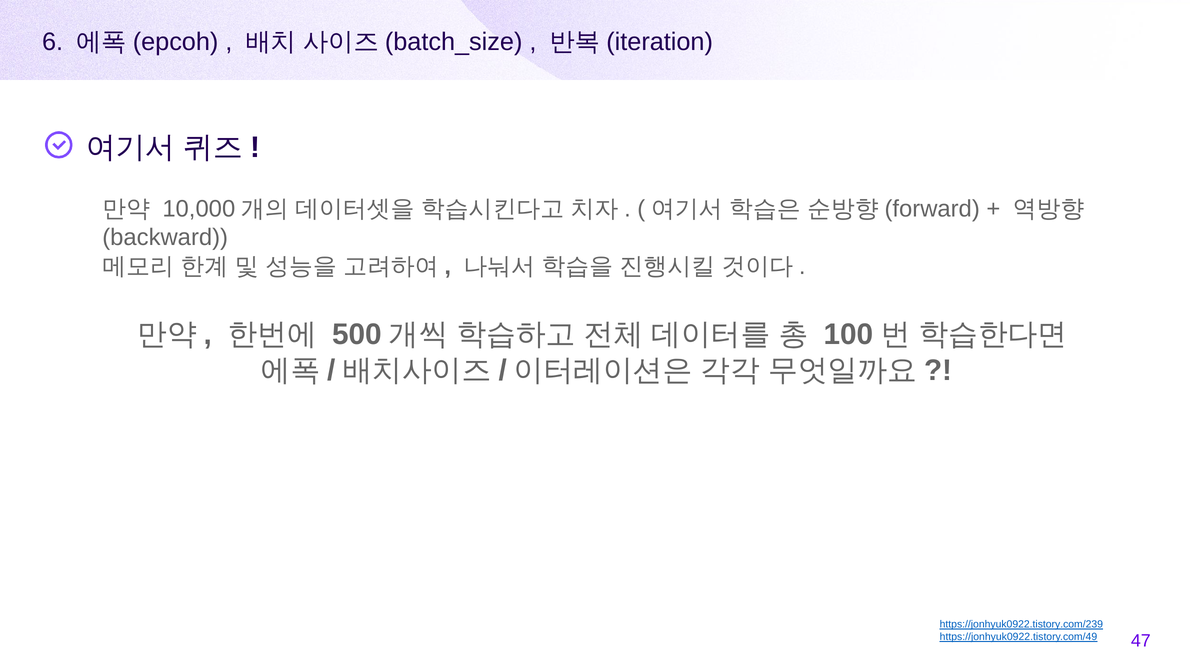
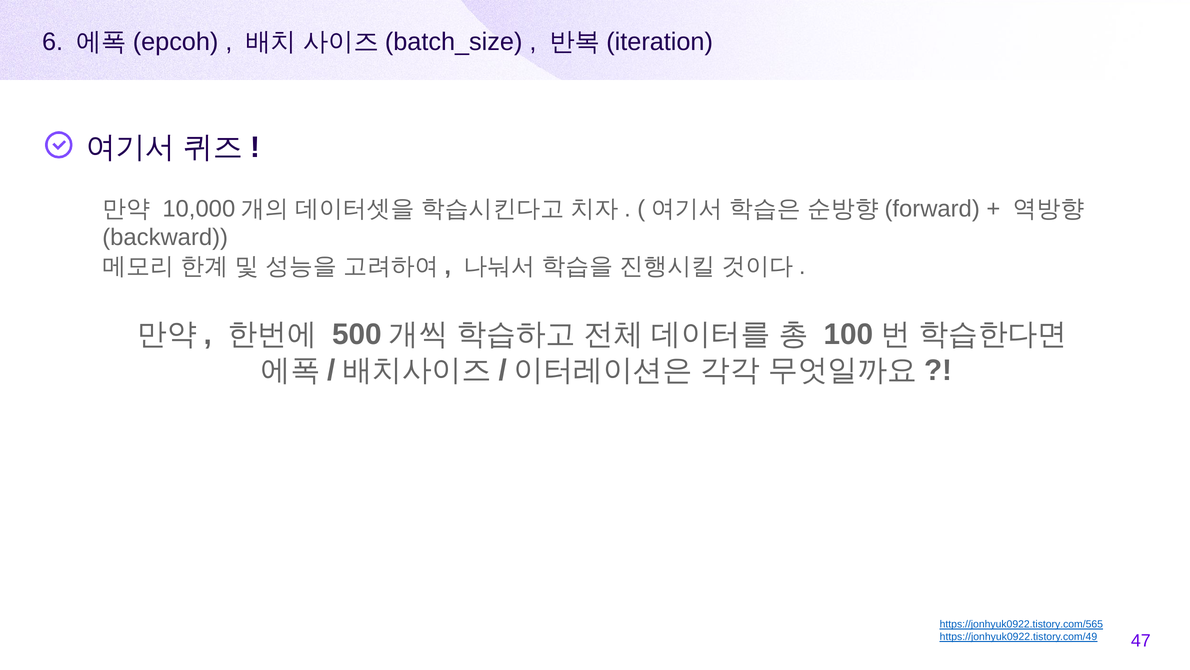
https://jonhyuk0922.tistory.com/239: https://jonhyuk0922.tistory.com/239 -> https://jonhyuk0922.tistory.com/565 (1021, 624)
